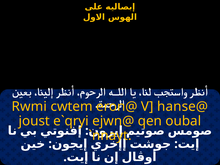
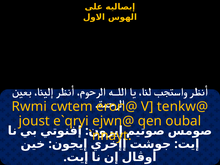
hanse@: hanse@ -> tenkw@ (183, 106)
